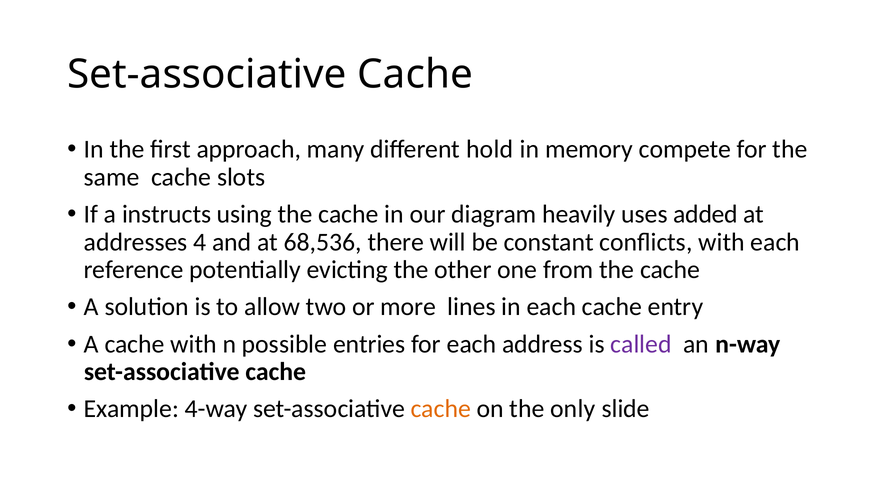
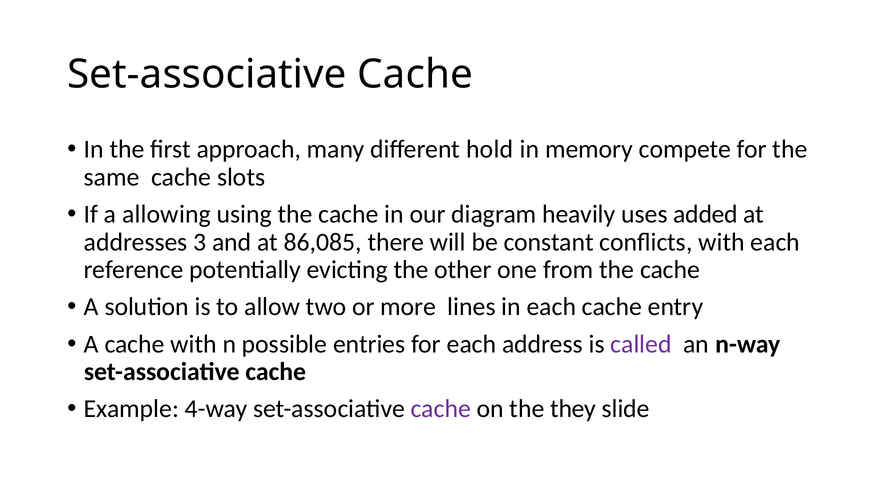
instructs: instructs -> allowing (166, 214)
4: 4 -> 3 (200, 242)
68,536: 68,536 -> 86,085 (323, 242)
cache colour: orange -> purple (441, 409)
only: only -> they (573, 409)
